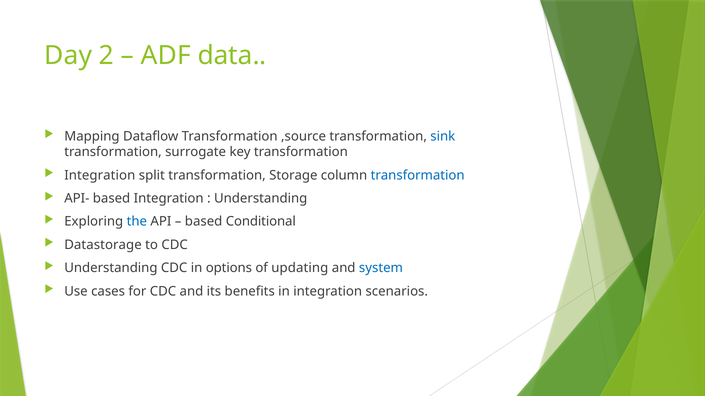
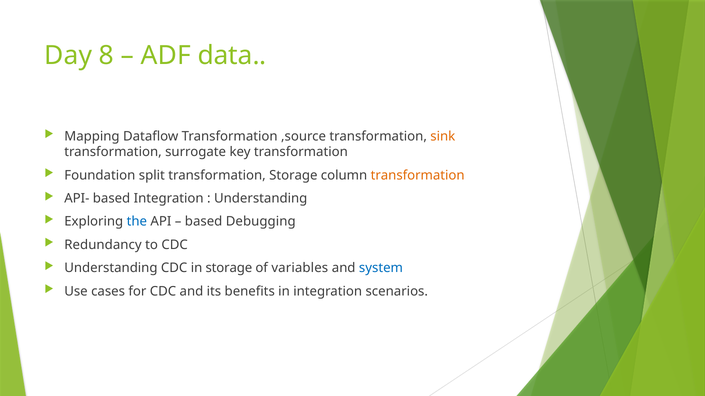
2: 2 -> 8 (106, 56)
sink colour: blue -> orange (443, 136)
Integration: Integration -> Foundation (100, 176)
transformation colour: blue -> orange (418, 176)
Conditional: Conditional -> Debugging (261, 222)
Datastorage: Datastorage -> Redundancy (103, 245)
in options: options -> storage (229, 268)
updating: updating -> variables (300, 268)
